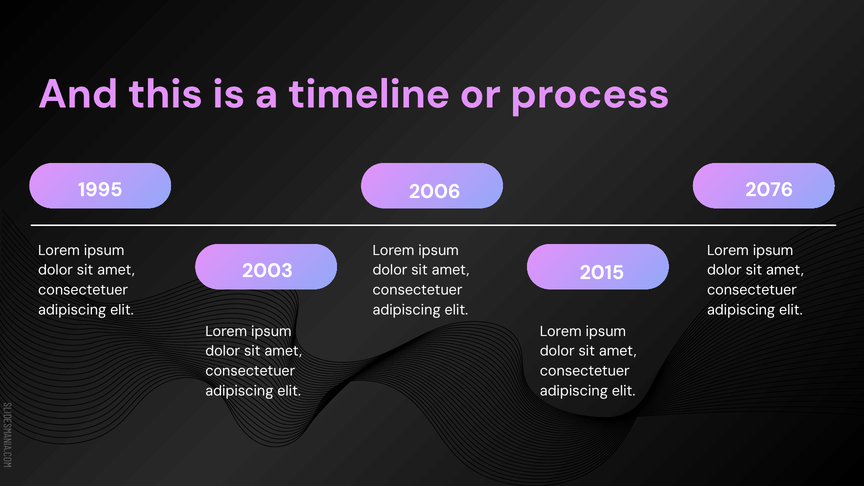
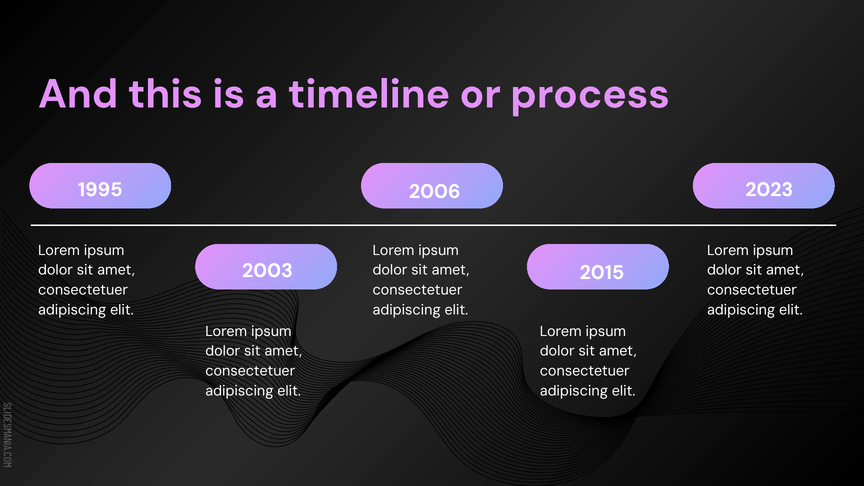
2076: 2076 -> 2023 (769, 190)
